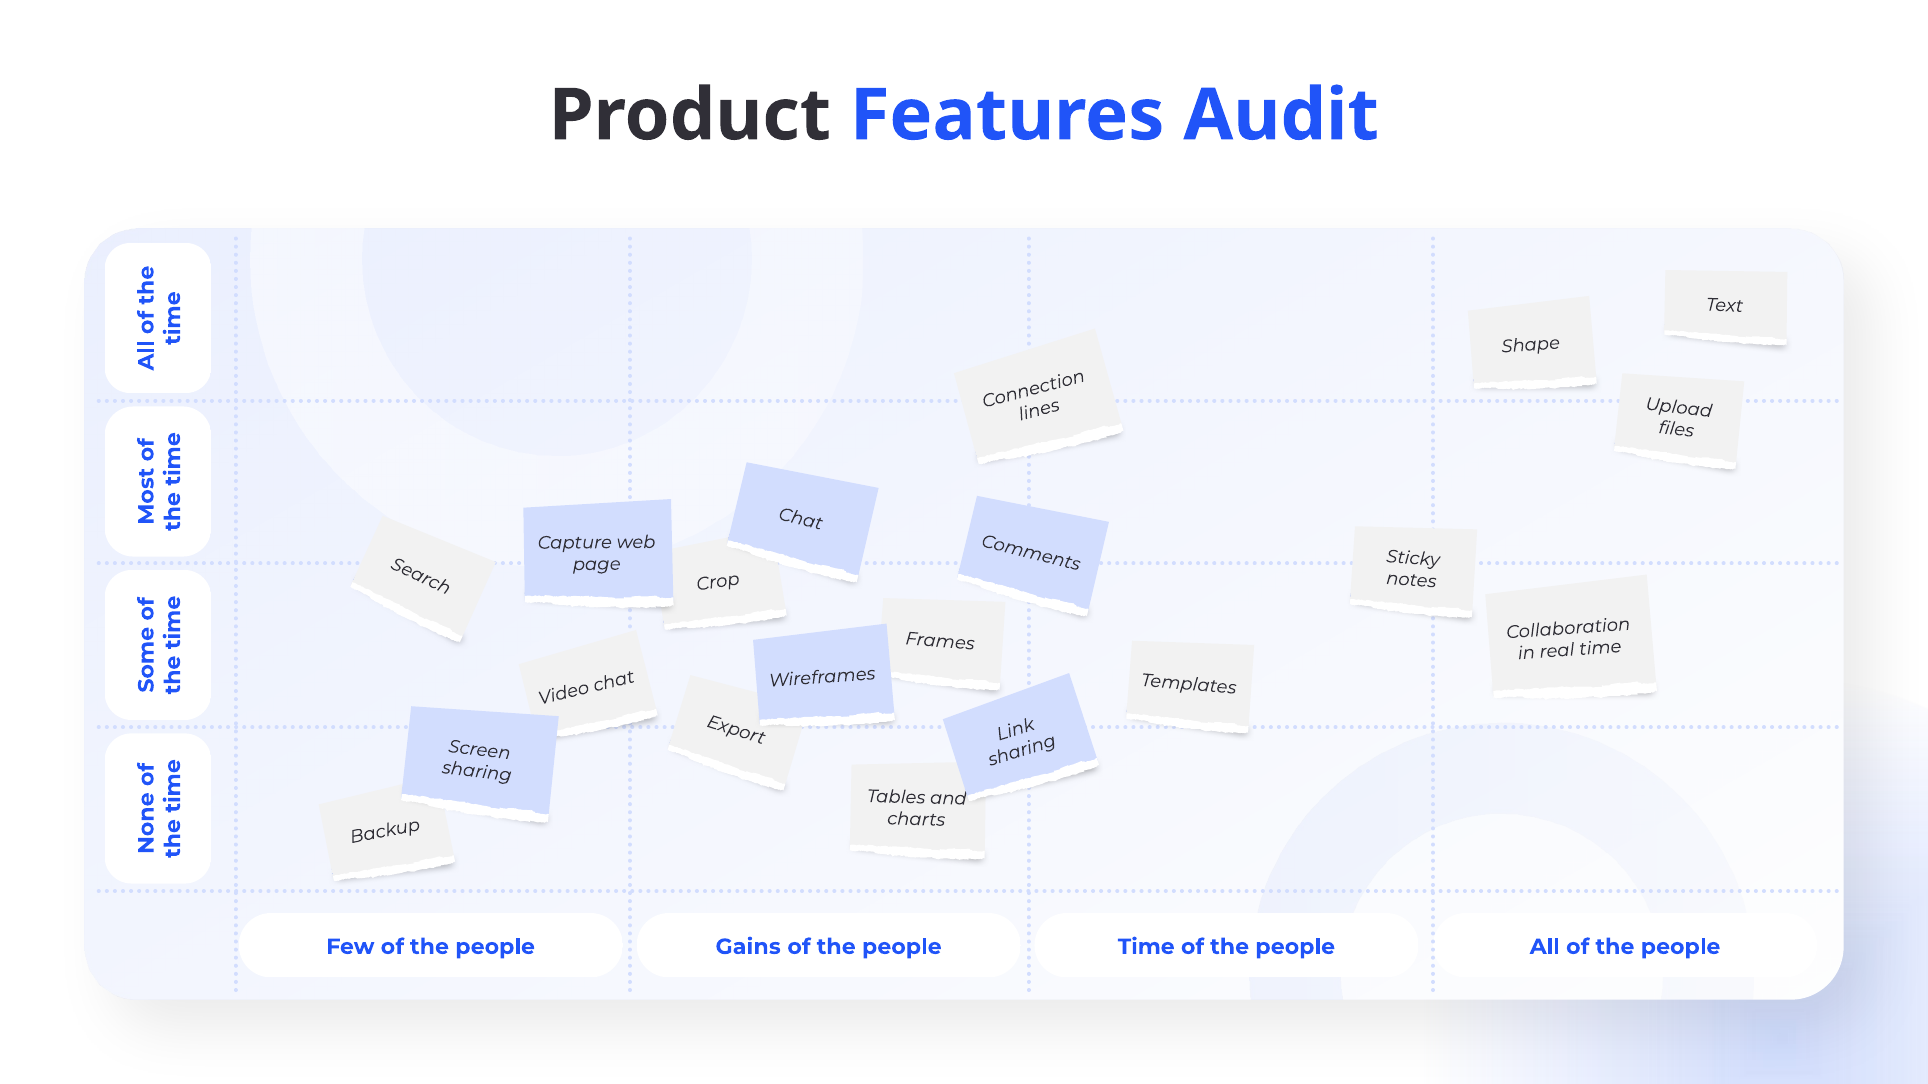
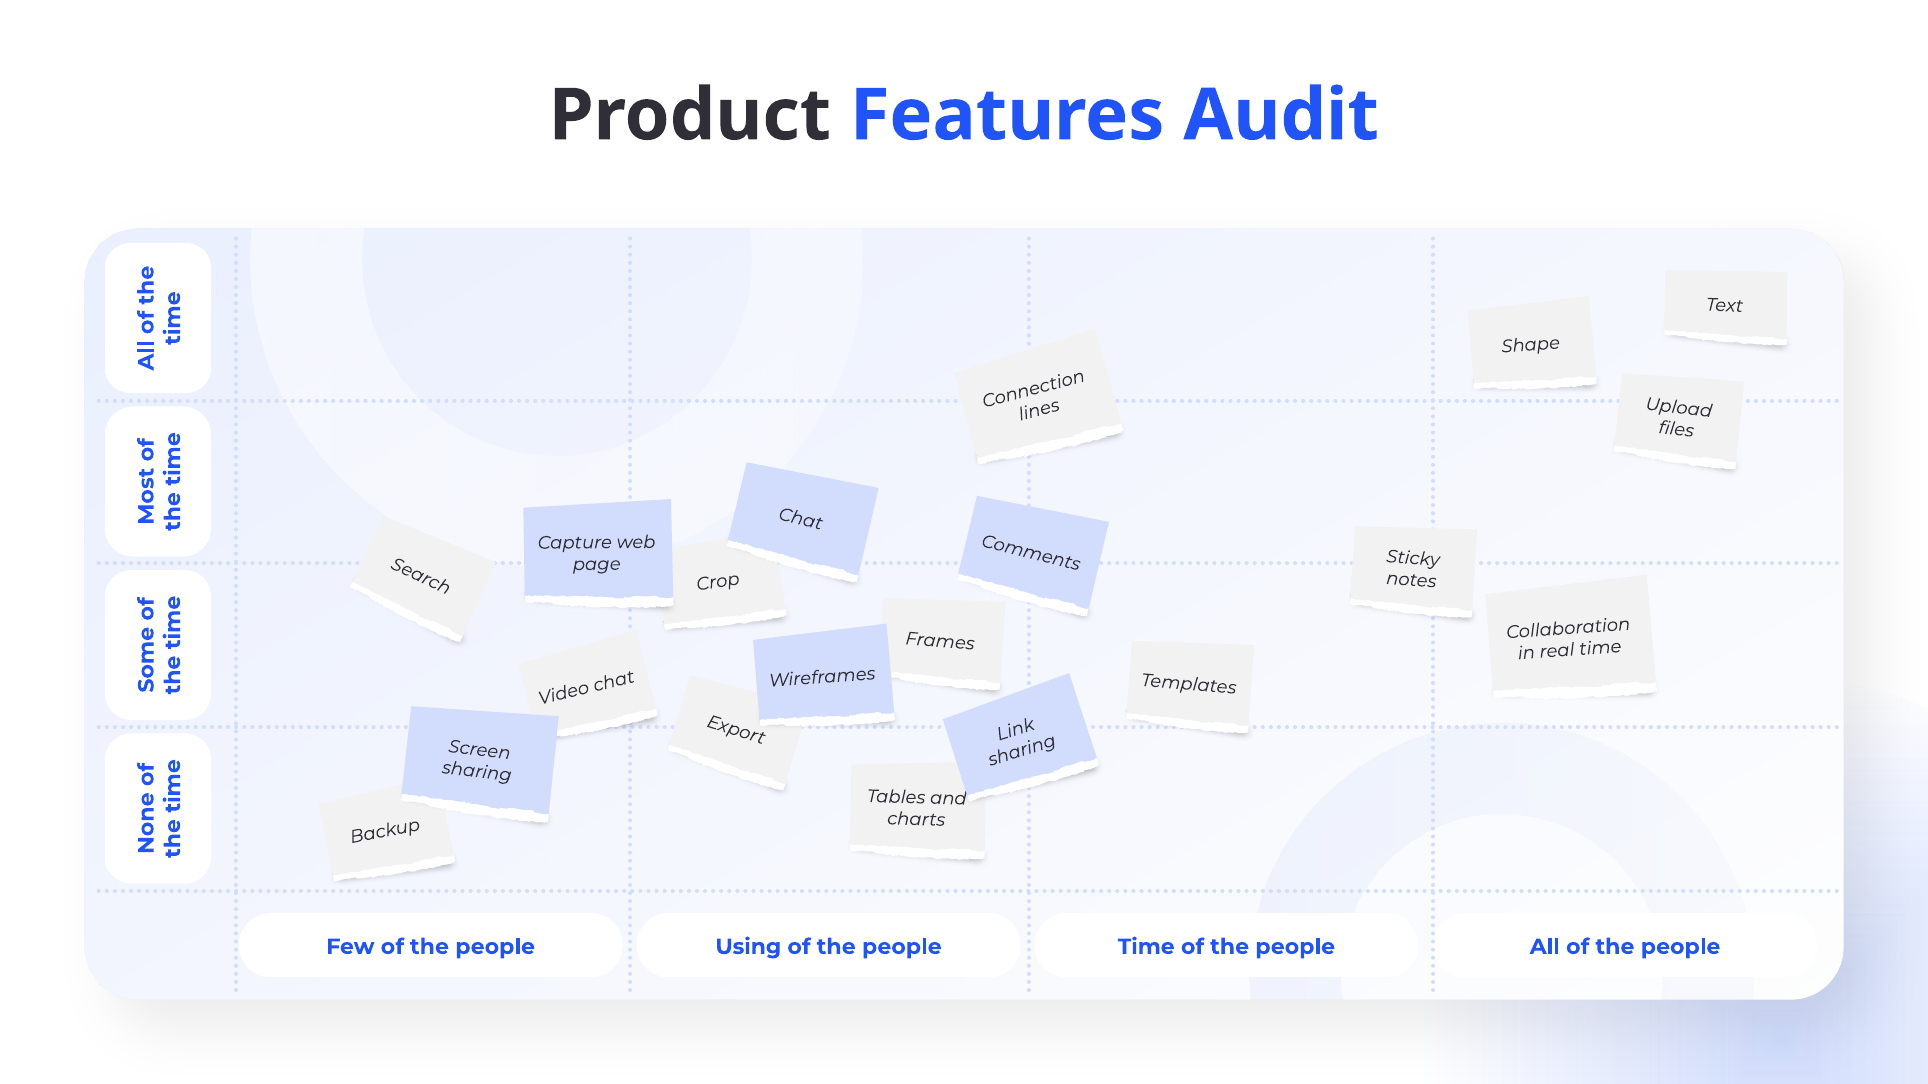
Gains: Gains -> Using (748, 947)
